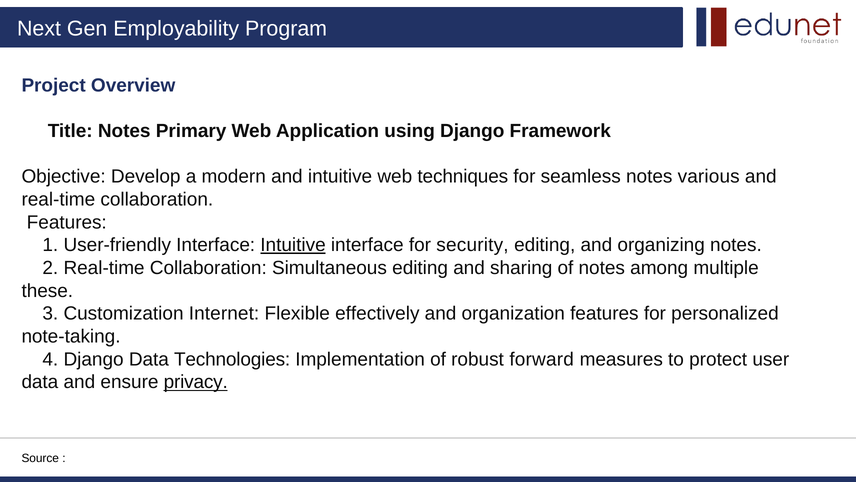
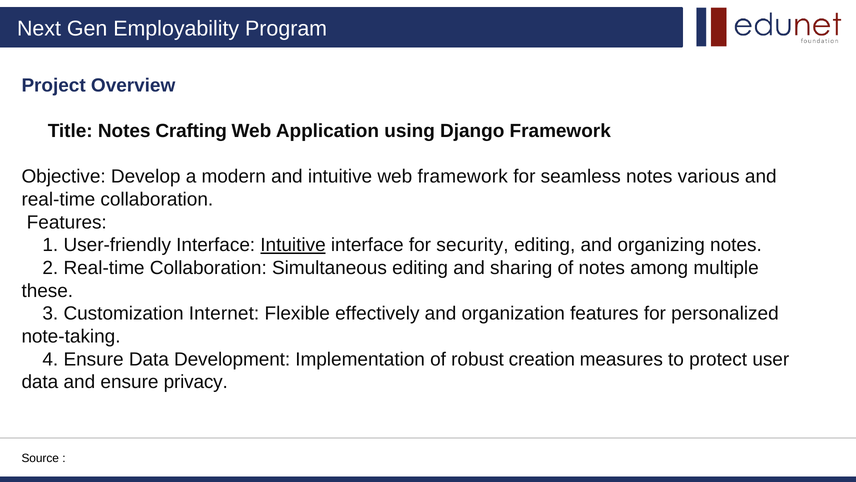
Primary: Primary -> Crafting (191, 131)
web techniques: techniques -> framework (463, 176)
4 Django: Django -> Ensure (94, 359)
Technologies: Technologies -> Development (232, 359)
forward: forward -> creation (542, 359)
privacy underline: present -> none (196, 382)
